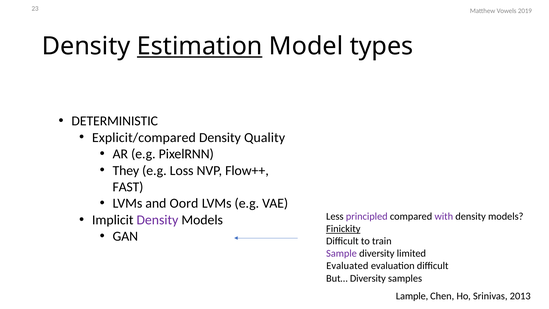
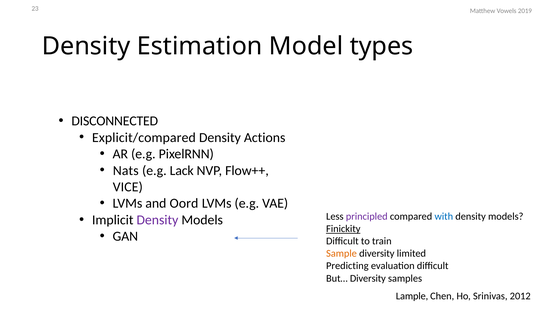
Estimation underline: present -> none (200, 46)
DETERMINISTIC: DETERMINISTIC -> DISCONNECTED (115, 121)
Quality: Quality -> Actions (265, 137)
They: They -> Nats (126, 170)
Loss: Loss -> Lack (182, 170)
FAST: FAST -> VICE (128, 187)
with colour: purple -> blue (444, 216)
Sample colour: purple -> orange (341, 253)
Evaluated: Evaluated -> Predicting (347, 266)
2013: 2013 -> 2012 (520, 296)
